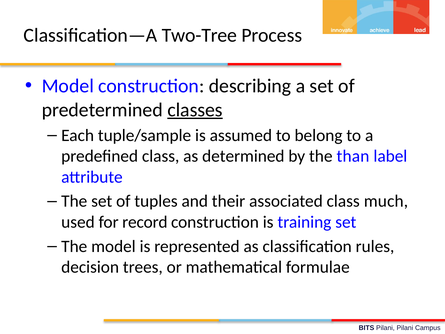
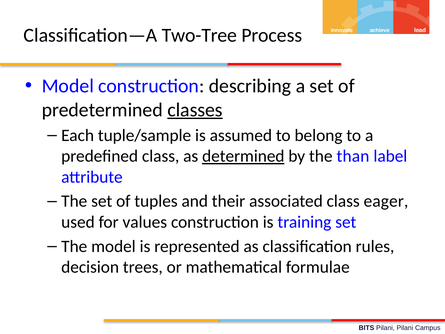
determined underline: none -> present (243, 156)
much: much -> eager (386, 201)
record: record -> values (145, 222)
